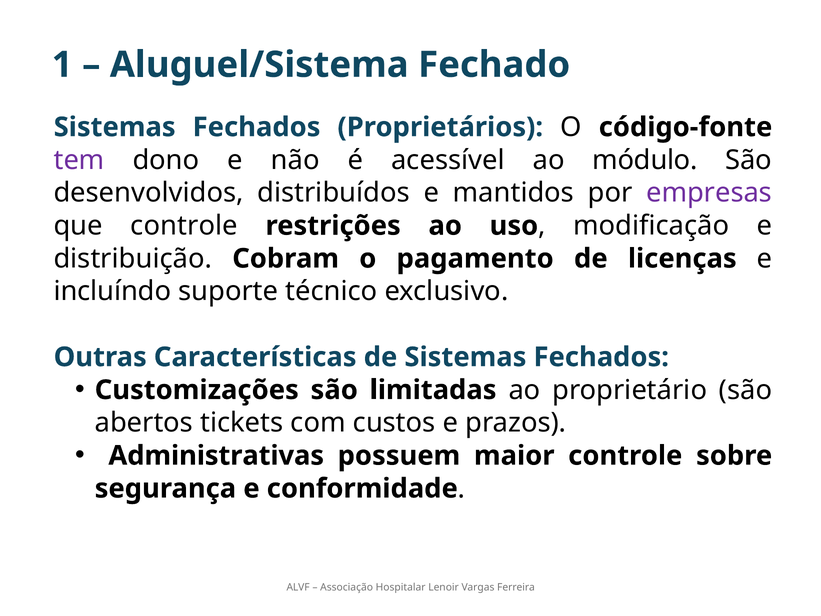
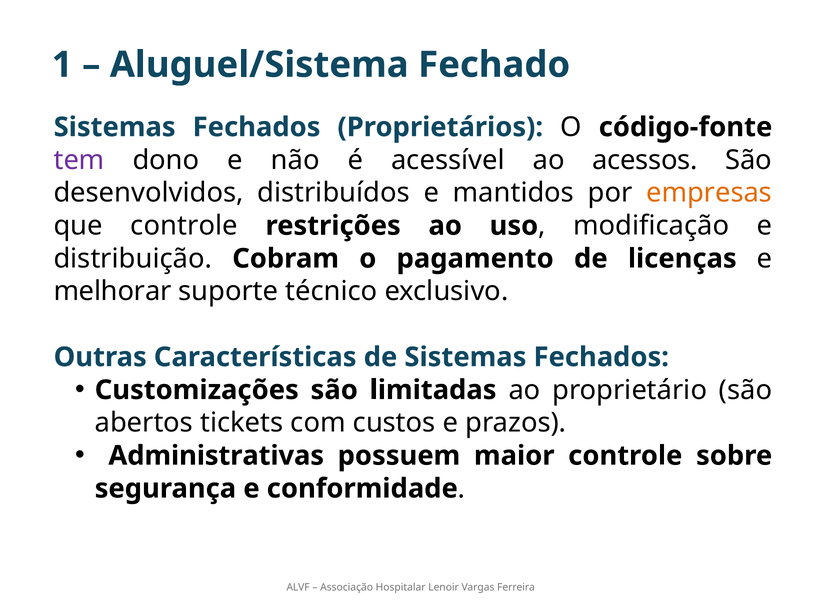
módulo: módulo -> acessos (645, 160)
empresas colour: purple -> orange (709, 193)
incluíndo: incluíndo -> melhorar (113, 291)
